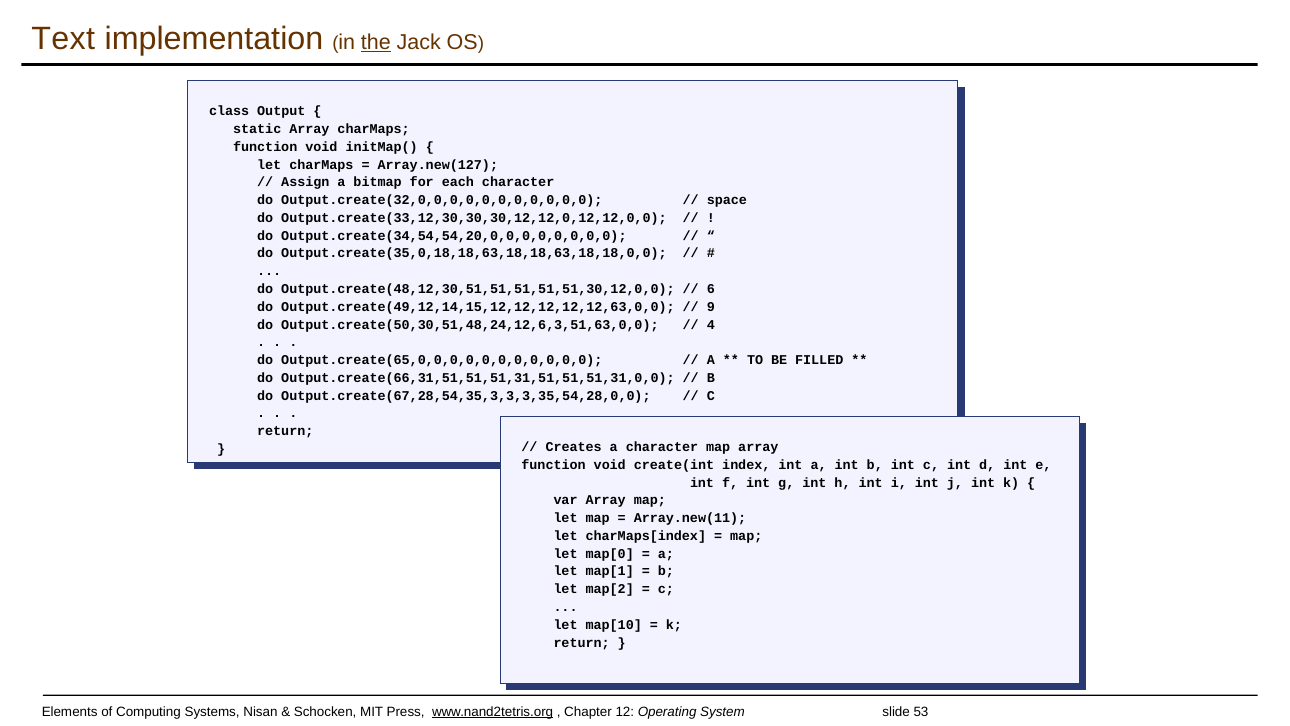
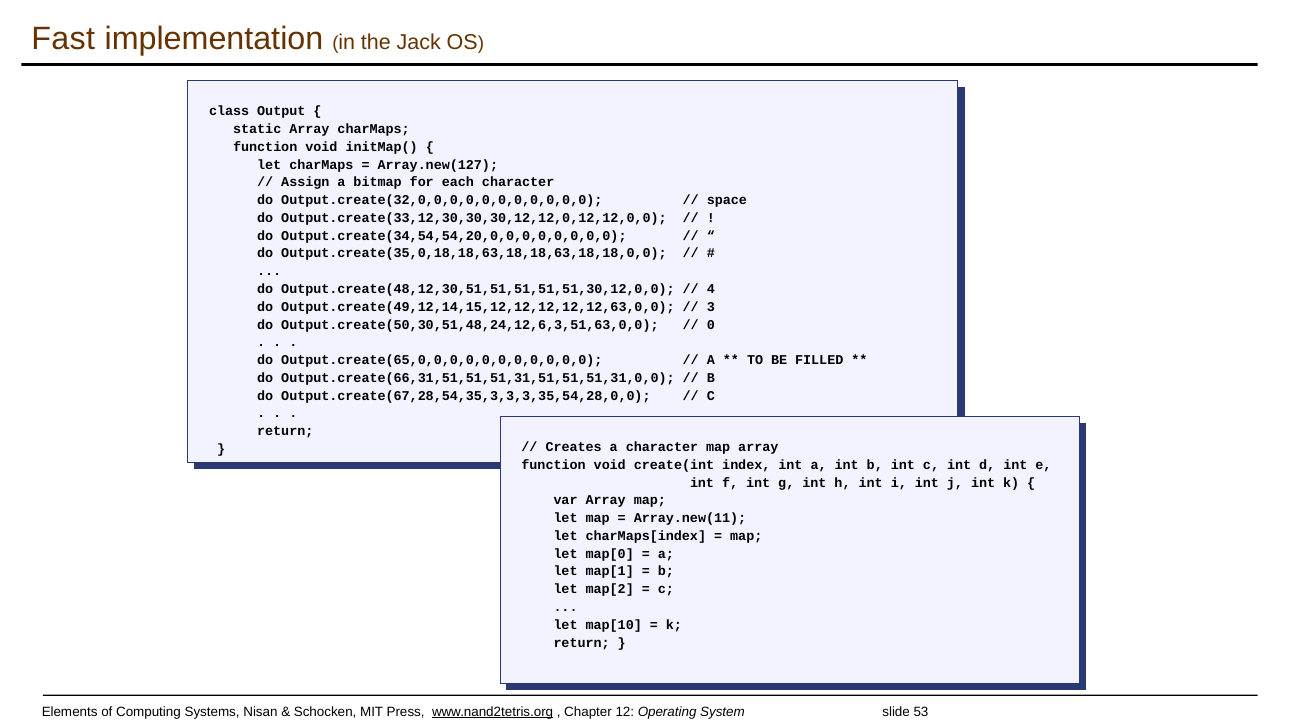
Text: Text -> Fast (63, 39)
the underline: present -> none (376, 42)
6: 6 -> 4 (711, 289)
9: 9 -> 3 (711, 307)
4: 4 -> 0 (711, 324)
